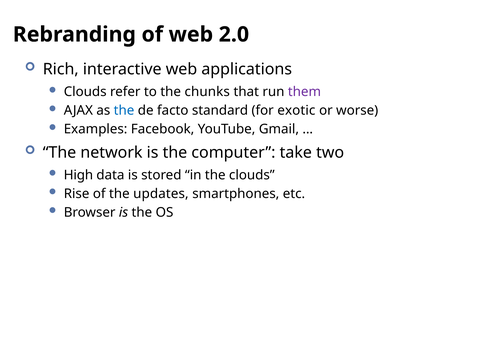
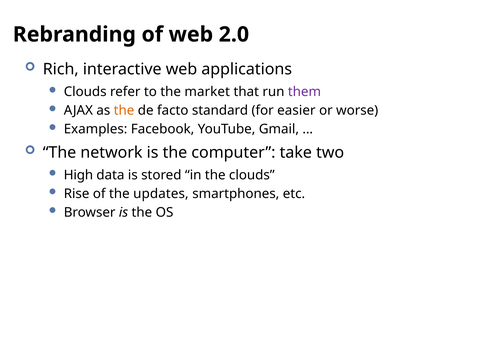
chunks: chunks -> market (207, 92)
the colour: blue -> orange (124, 111)
exotic: exotic -> easier (296, 111)
